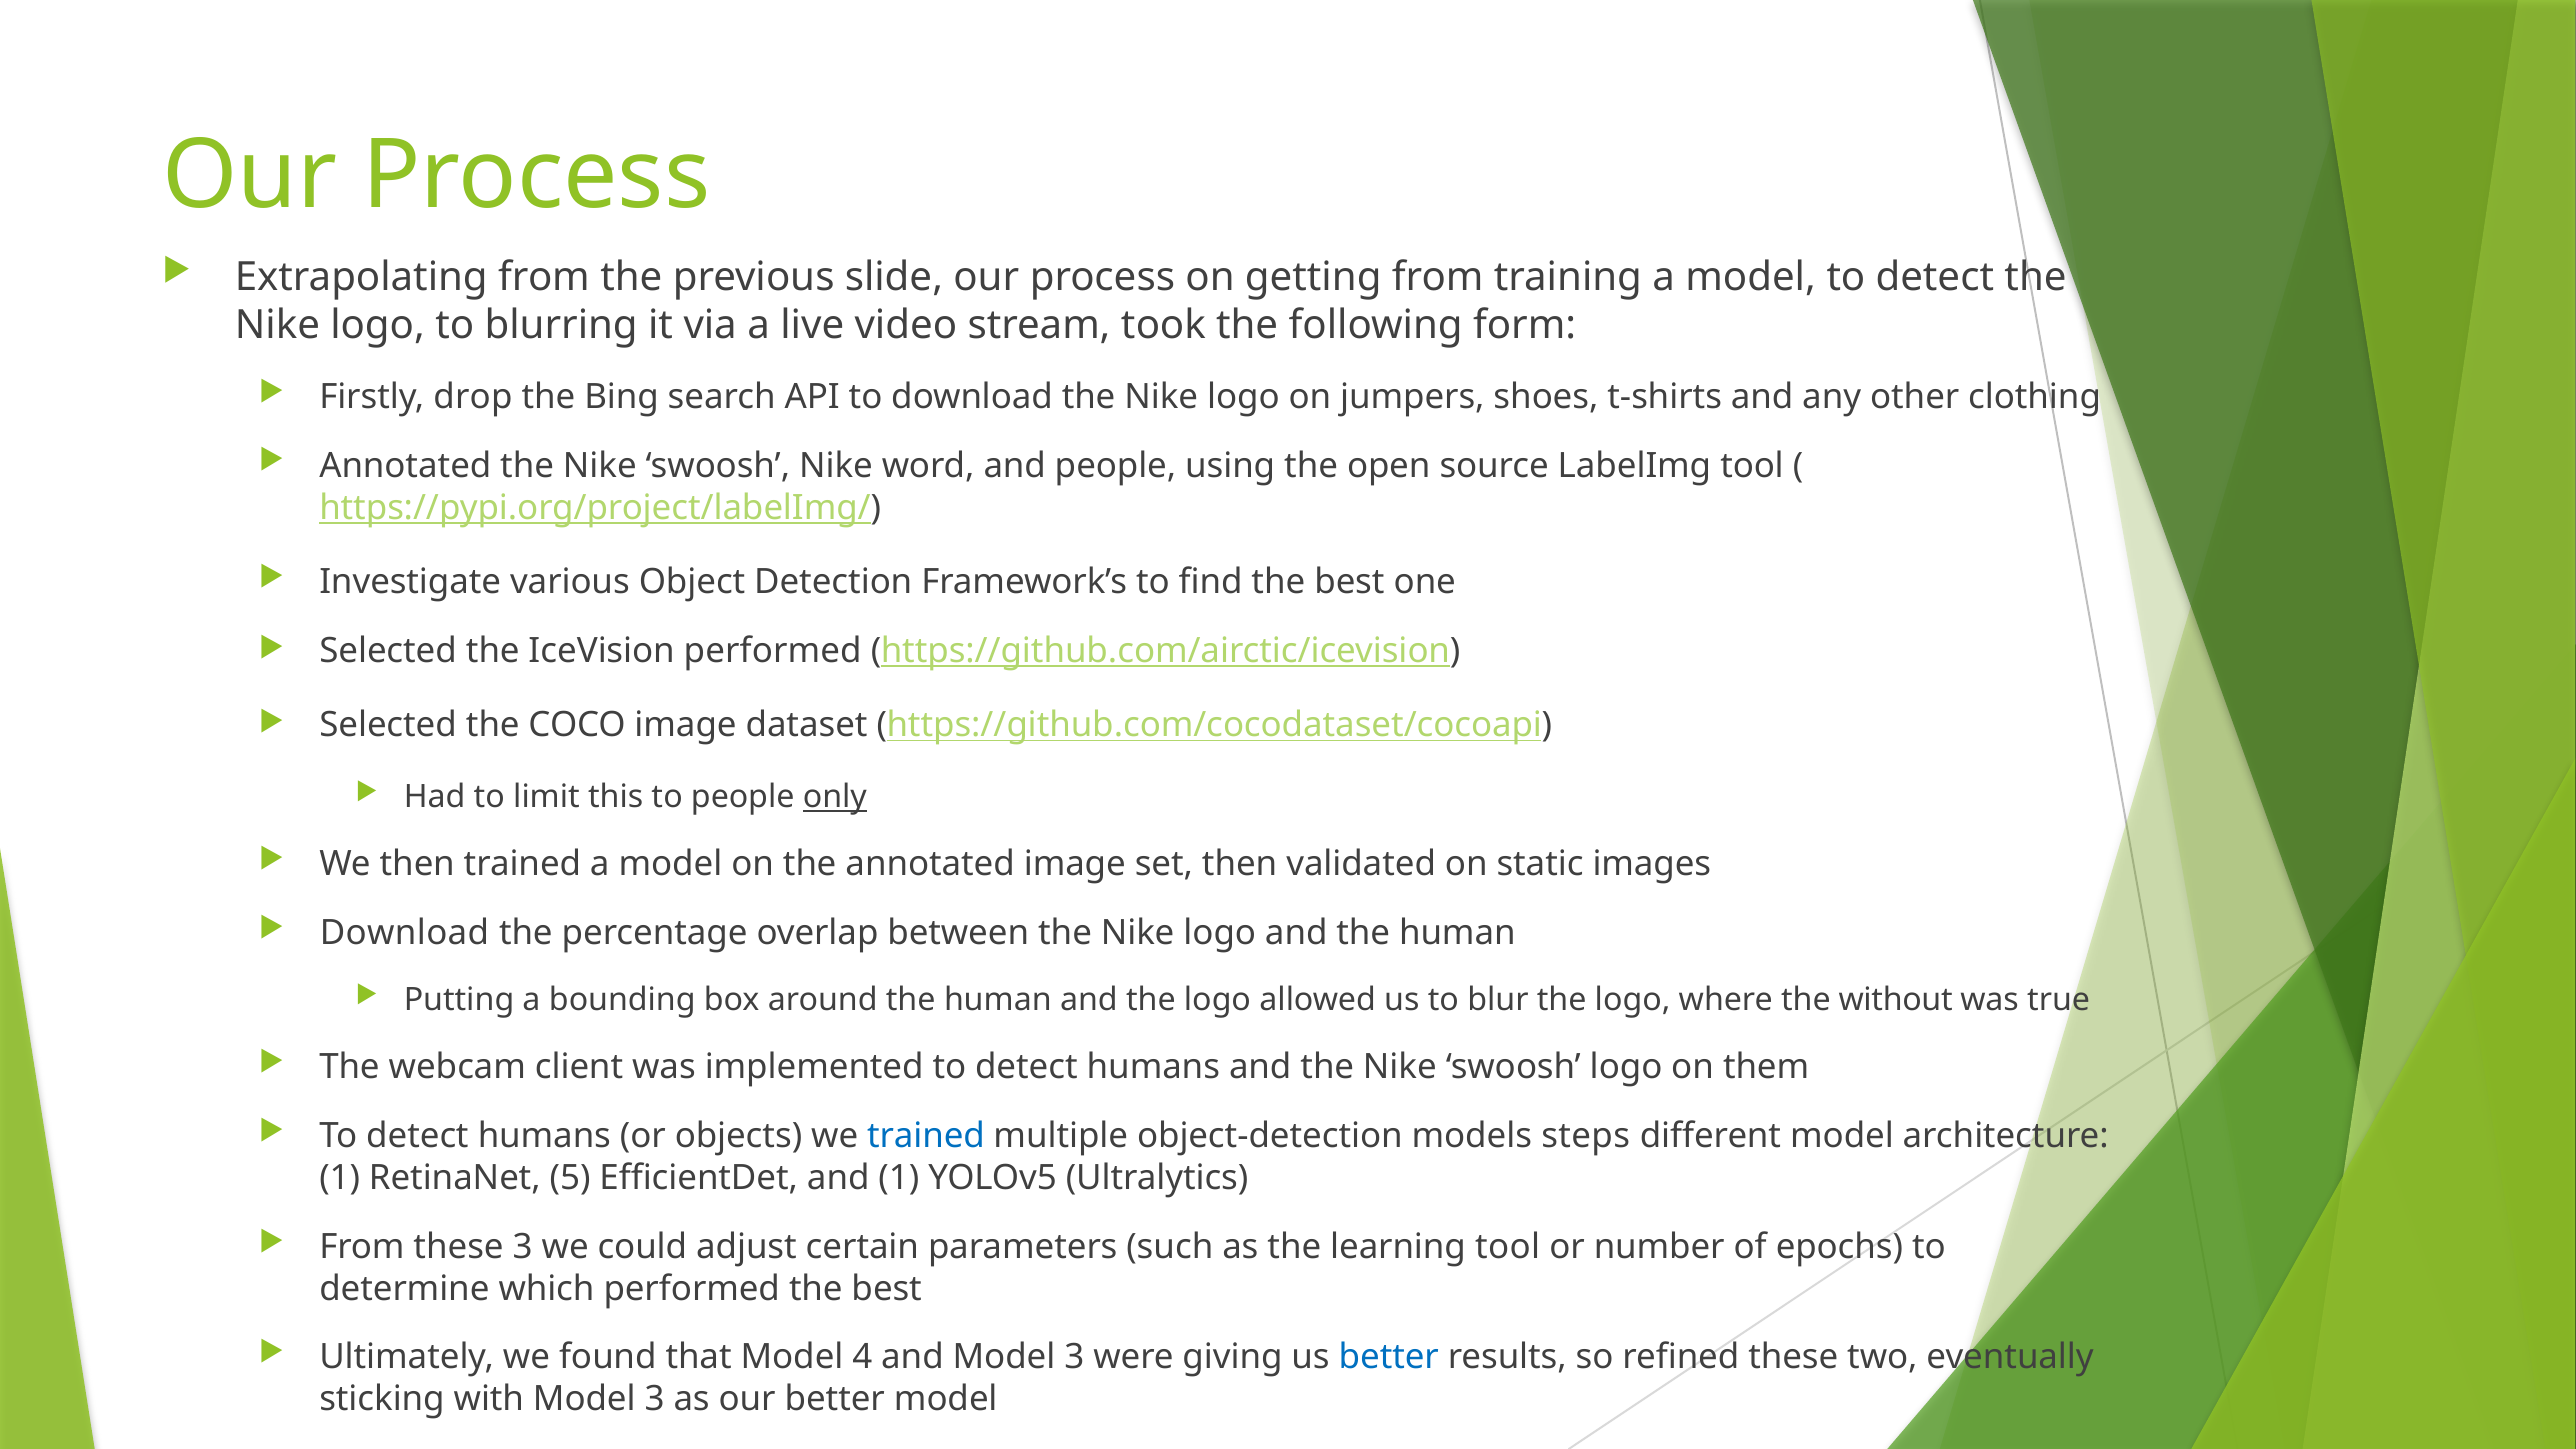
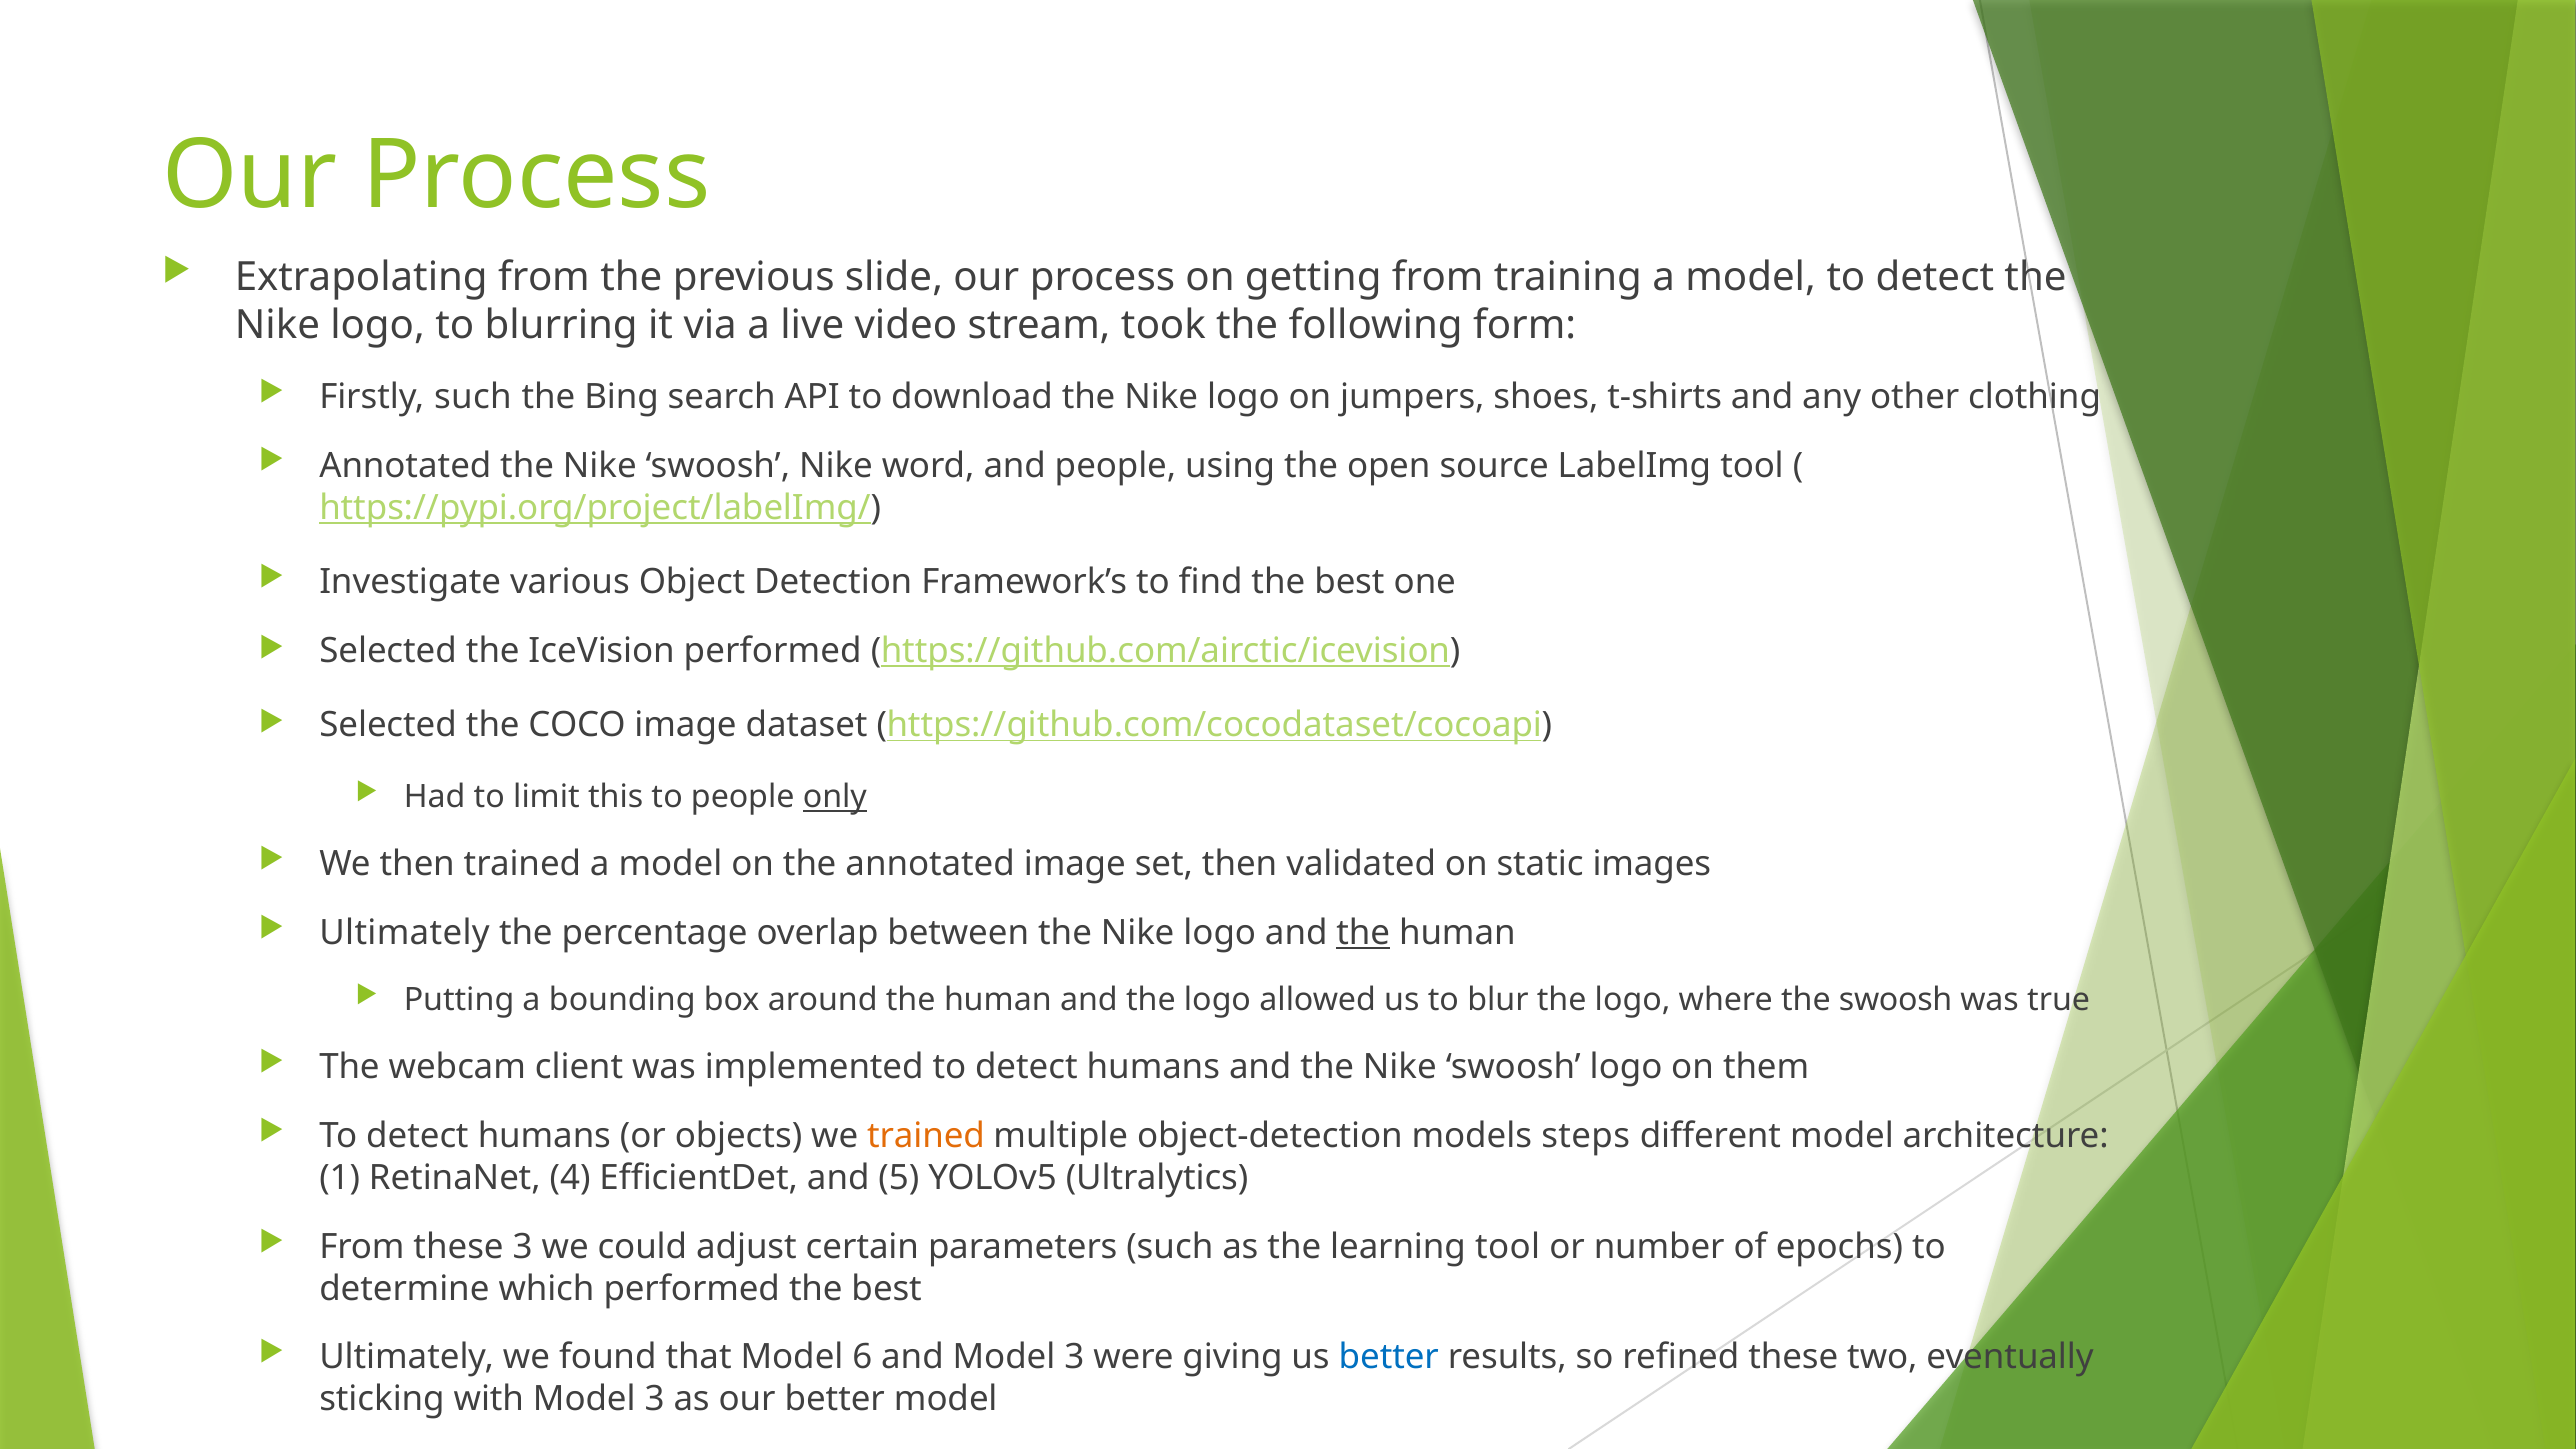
Firstly drop: drop -> such (473, 397)
Download: Download -> Ultimately (405, 933)
the underline: none -> present (1363, 933)
the without: without -> swoosh (1896, 1000)
trained colour: blue -> orange (926, 1136)
5: 5 -> 4 (570, 1178)
and 1: 1 -> 5 (899, 1178)
4: 4 -> 6 (862, 1357)
